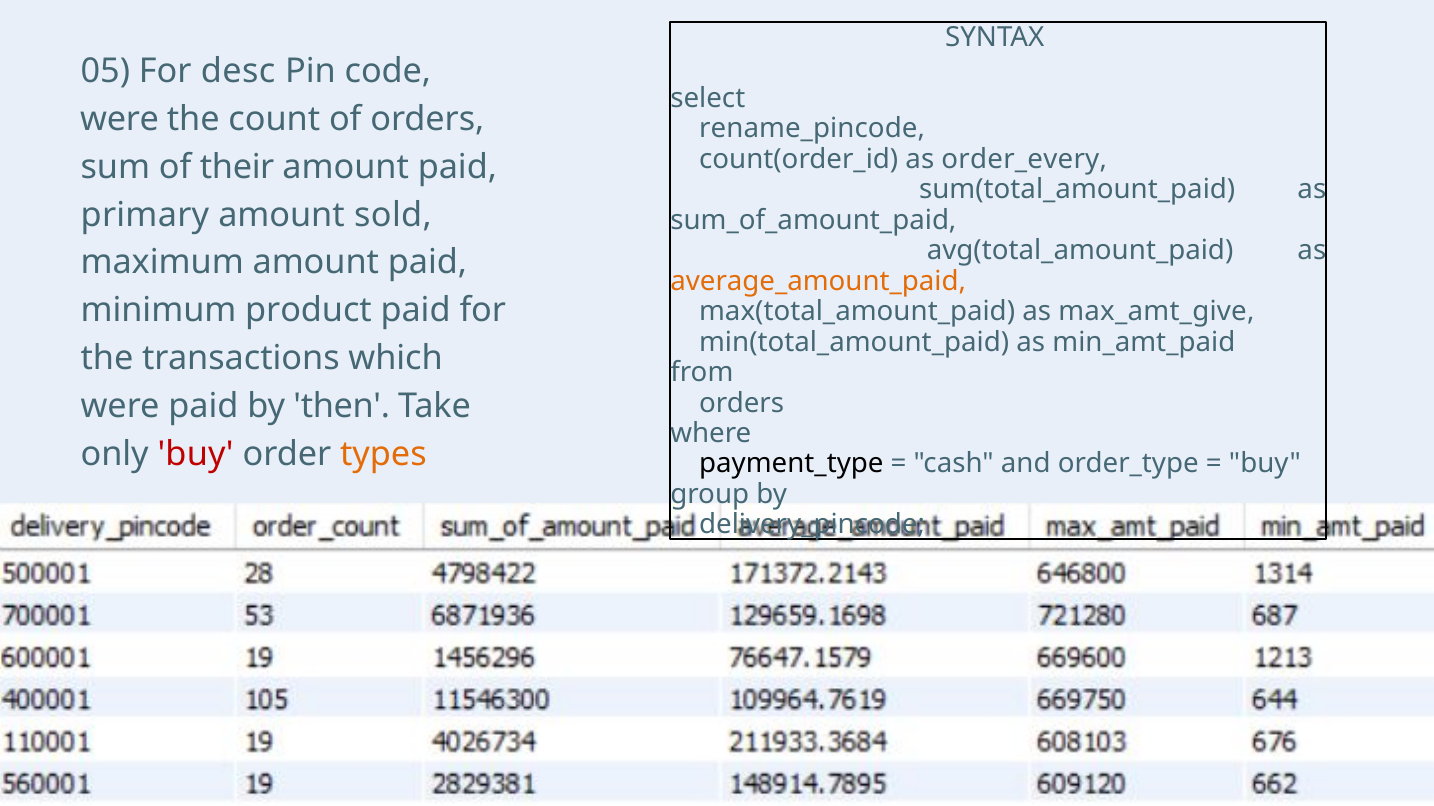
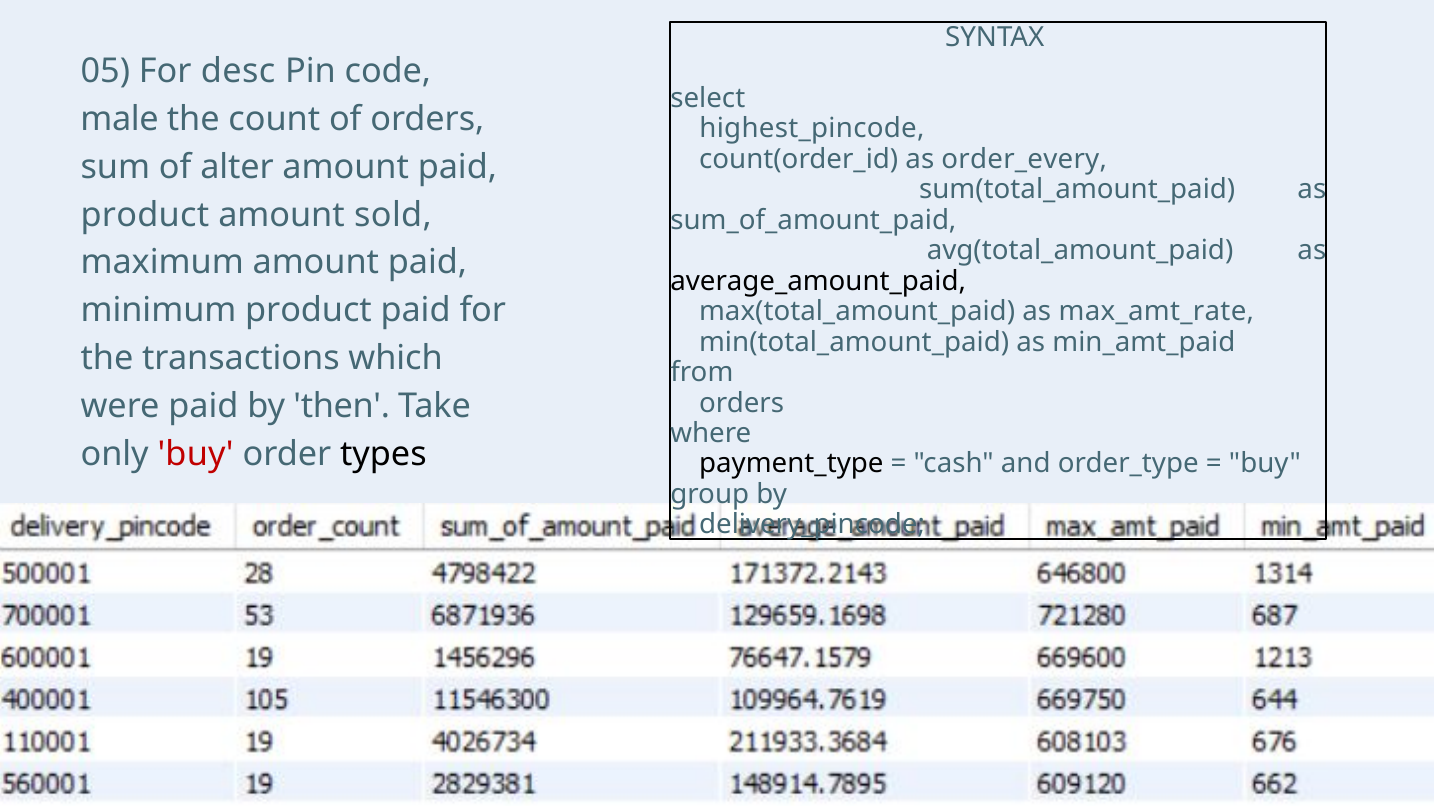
were: were -> male (120, 119)
rename_pincode: rename_pincode -> highest_pincode (812, 129)
their: their -> alter (237, 167)
primary: primary -> product (145, 215)
average_amount_paid colour: orange -> black (818, 281)
max_amt_give: max_amt_give -> max_amt_rate (1156, 312)
types colour: orange -> black (383, 454)
